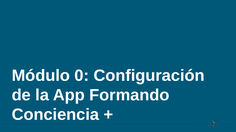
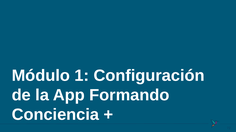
0: 0 -> 1 (82, 76)
